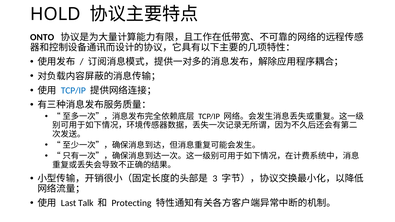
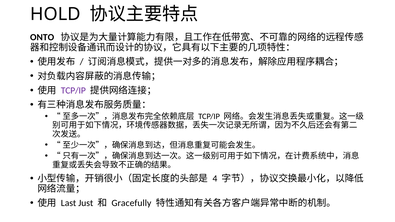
TCP/IP colour: blue -> purple (73, 91)
3: 3 -> 4 (215, 179)
Talk: Talk -> Just (86, 203)
Protecting: Protecting -> Gracefully (131, 203)
